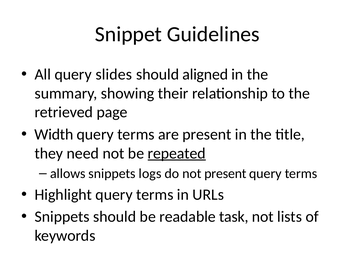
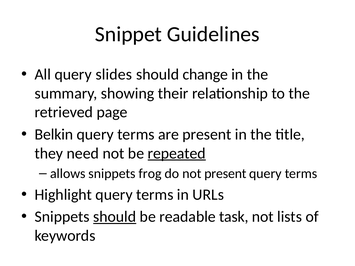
aligned: aligned -> change (205, 74)
Width: Width -> Belkin (54, 135)
logs: logs -> frog (150, 174)
should underline: none -> present (115, 217)
